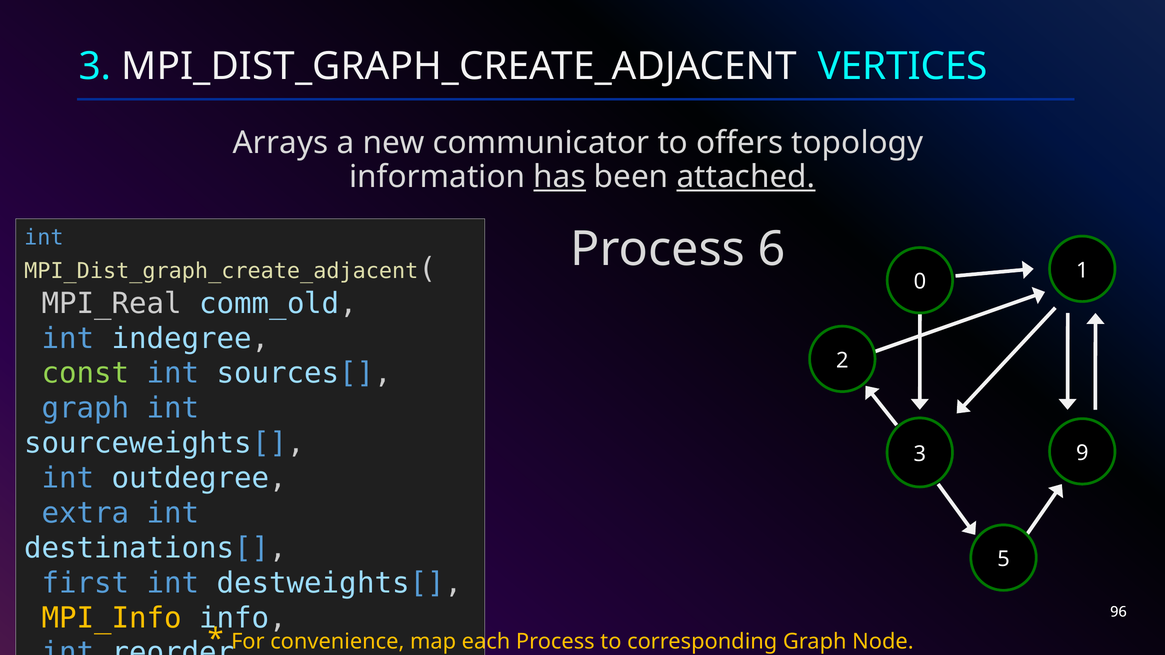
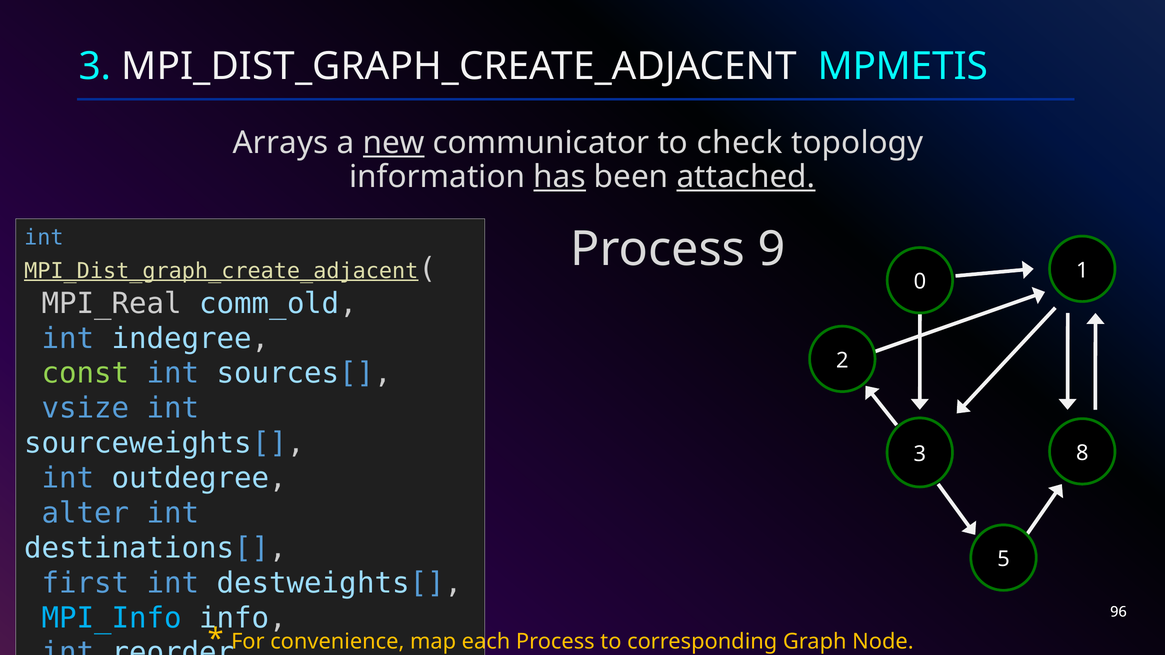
VERTICES: VERTICES -> MPMETIS (903, 67)
new underline: none -> present (394, 143)
offers: offers -> check (740, 143)
6: 6 -> 9 (772, 249)
MPI_Dist_graph_create_adjacent underline: none -> present (221, 271)
graph: graph -> vsize (85, 409)
9: 9 -> 8 (1082, 453)
extra: extra -> alter (85, 513)
MPI_Info colour: yellow -> light blue (112, 618)
